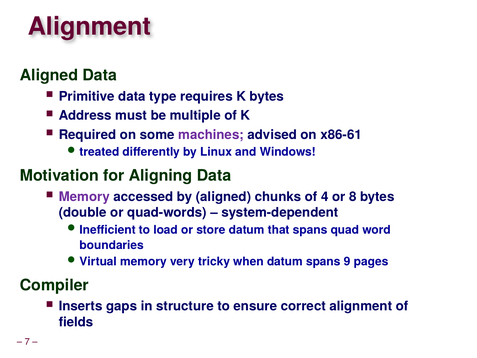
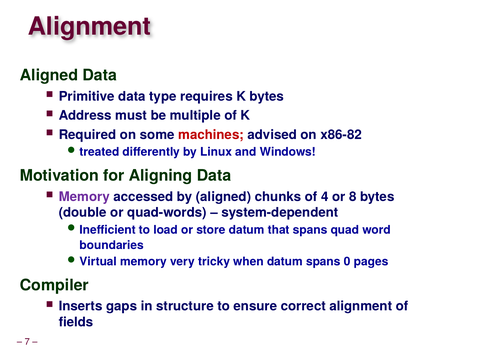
machines colour: purple -> red (211, 135)
x86-61: x86-61 -> x86-82 (341, 135)
9: 9 -> 0 (347, 261)
